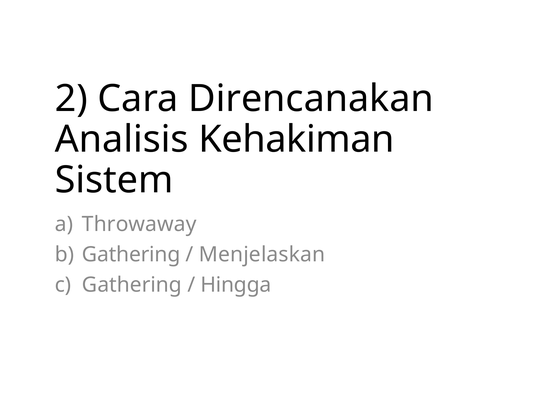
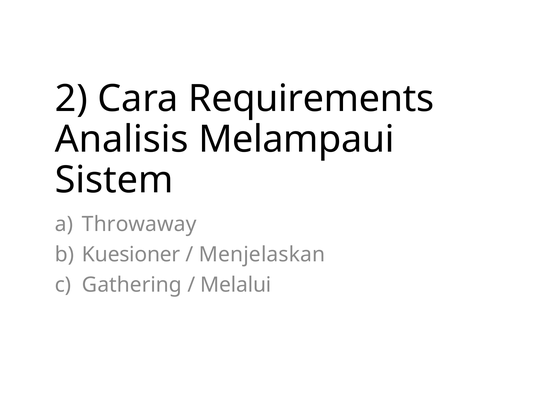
Direncanakan: Direncanakan -> Requirements (311, 99)
Kehakiman: Kehakiman -> Melampaui (296, 140)
Gathering: Gathering -> Kuesioner (131, 255)
Hingga: Hingga -> Melalui (236, 285)
